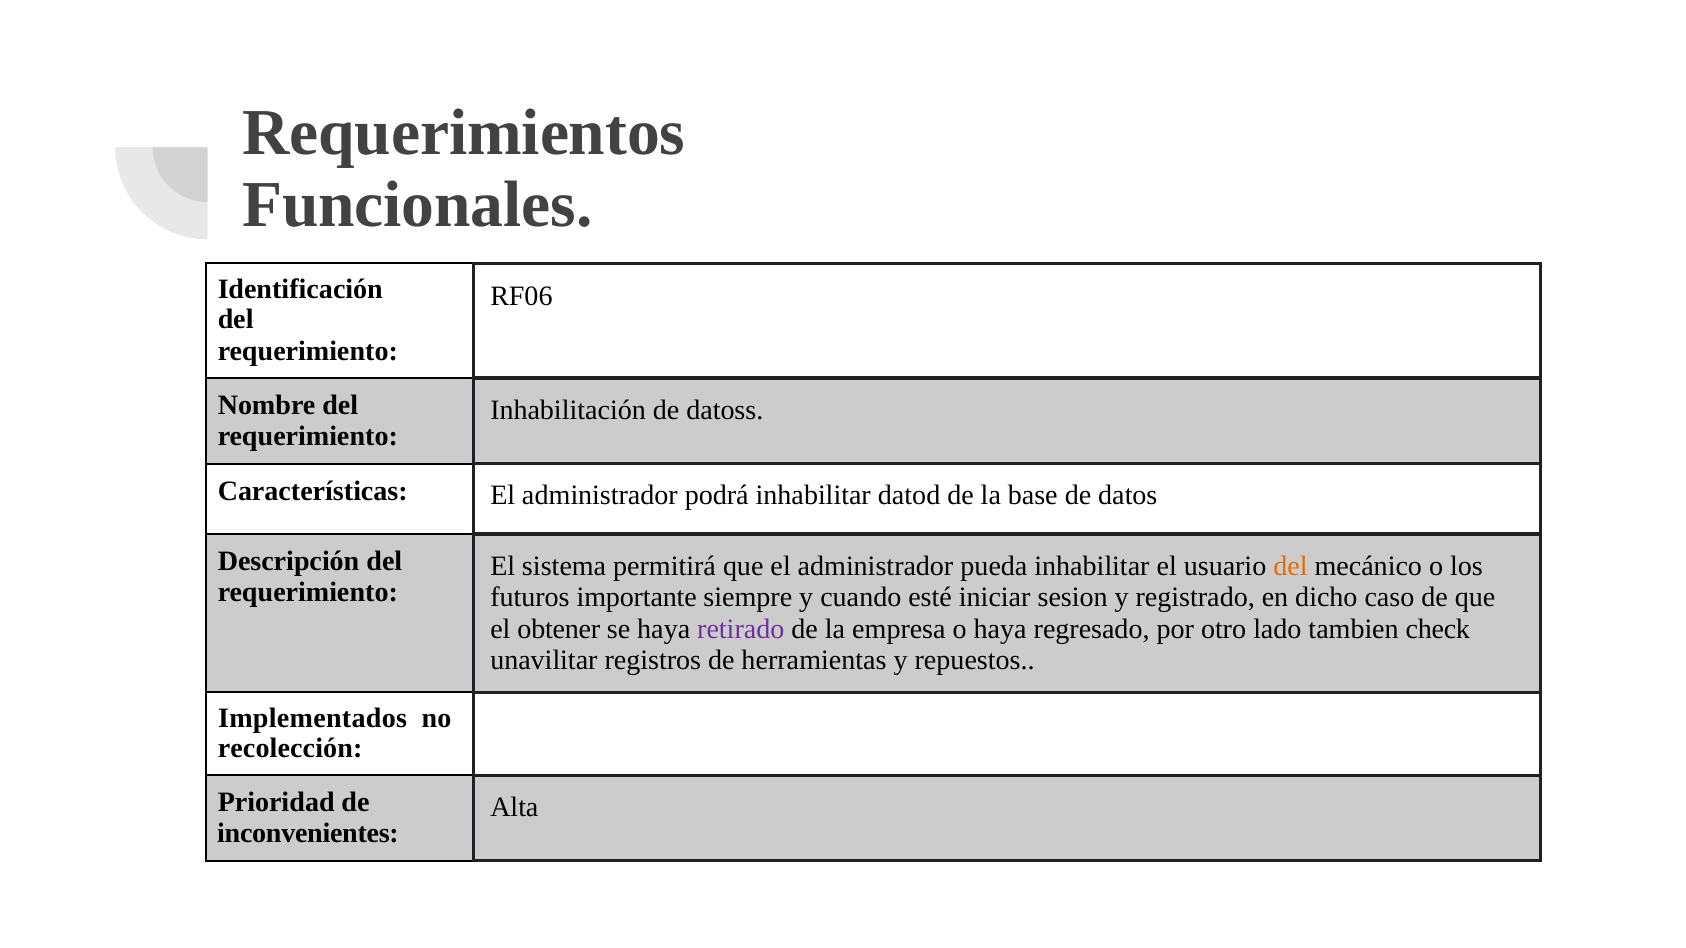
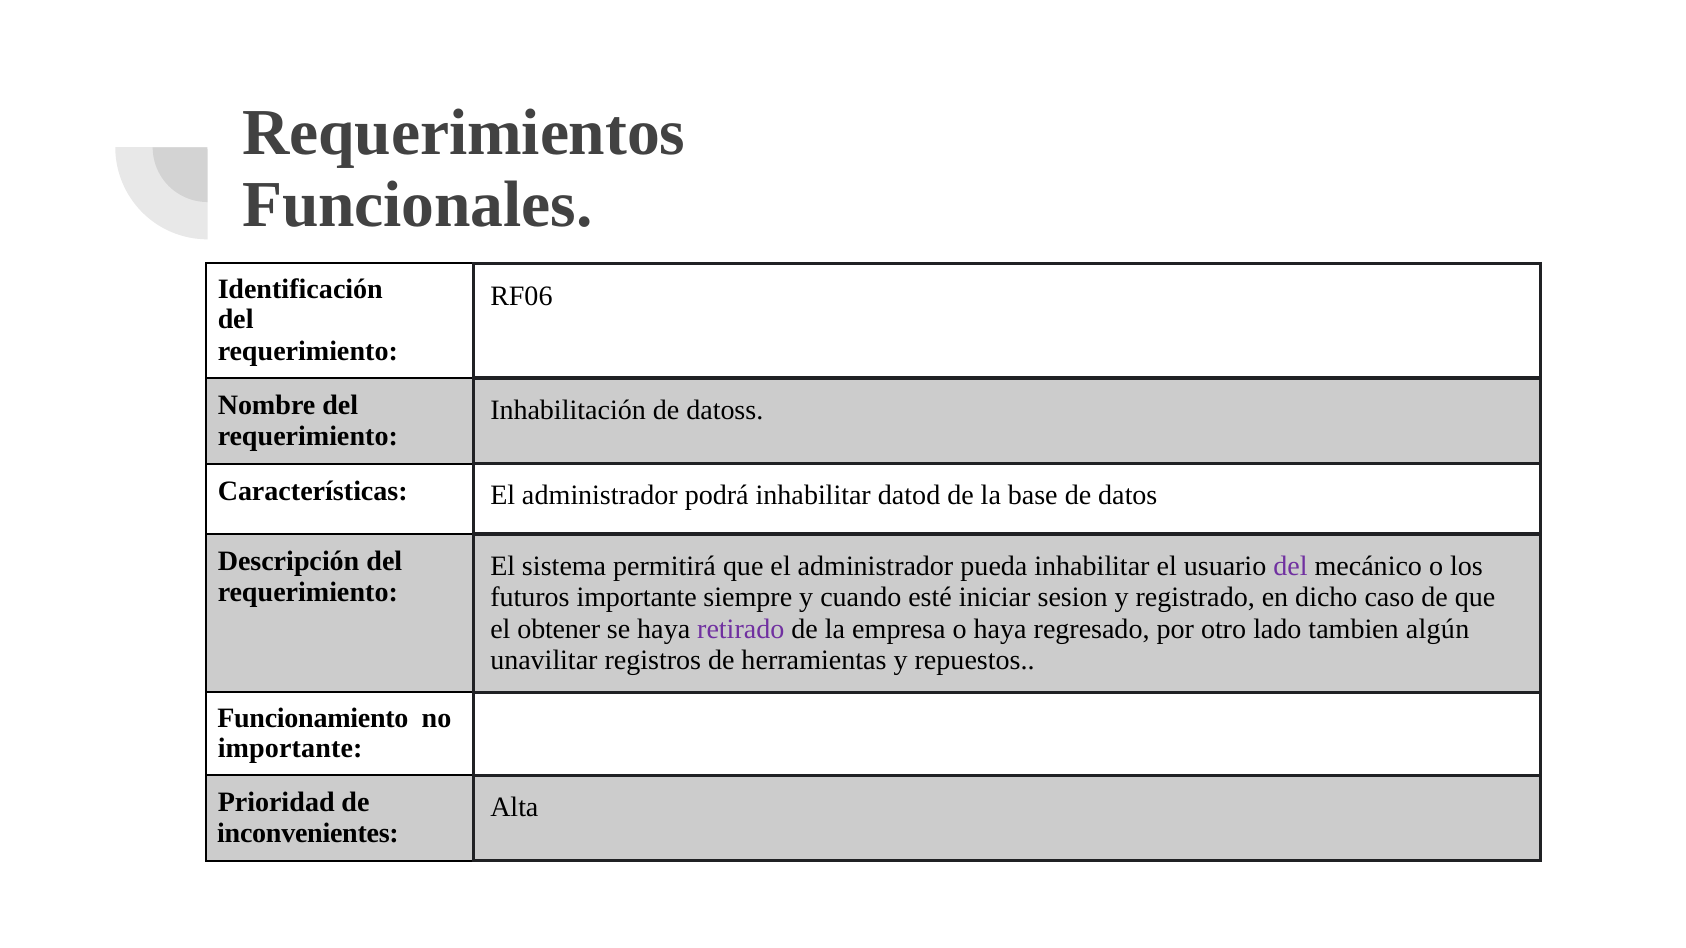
del colour: orange -> purple (1290, 567)
check: check -> algún (1438, 629)
Implementados: Implementados -> Funcionamiento (313, 719)
recolección: recolección -> importante (290, 748)
